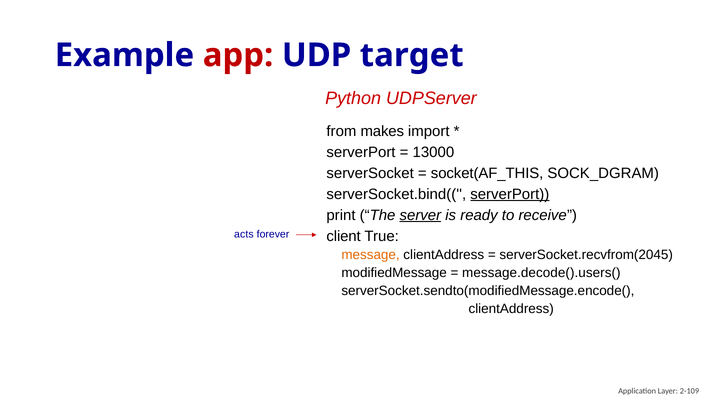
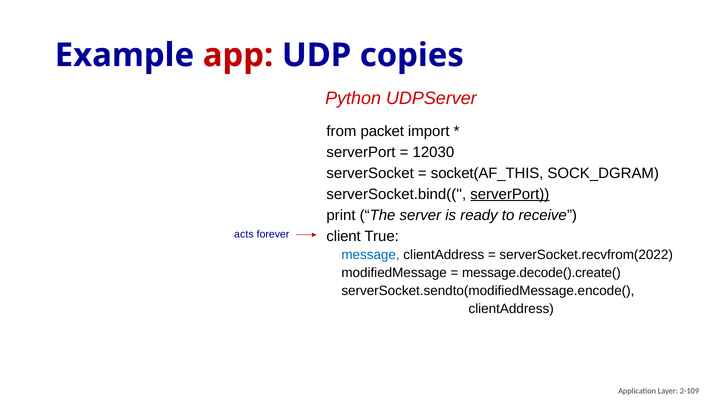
target: target -> copies (412, 55)
makes: makes -> packet (382, 131)
13000: 13000 -> 12030 (433, 152)
server underline: present -> none (420, 215)
message colour: orange -> blue (371, 255)
serverSocket.recvfrom(2045: serverSocket.recvfrom(2045 -> serverSocket.recvfrom(2022 (586, 255)
message.decode().users(: message.decode().users( -> message.decode().create( (541, 273)
